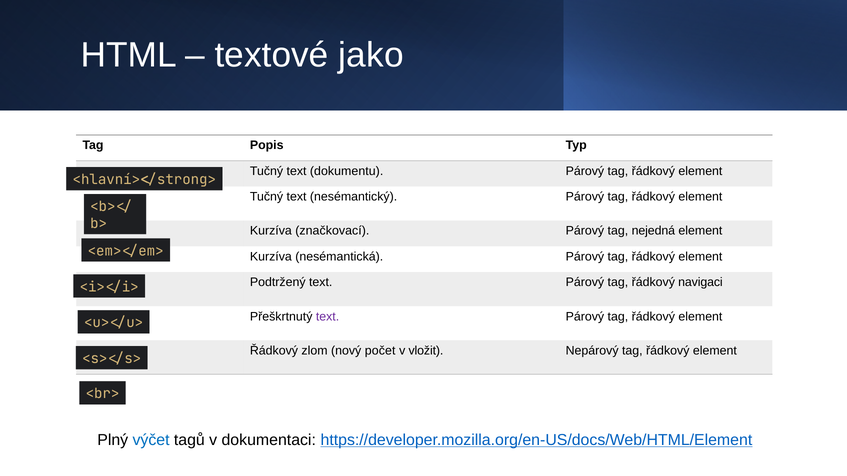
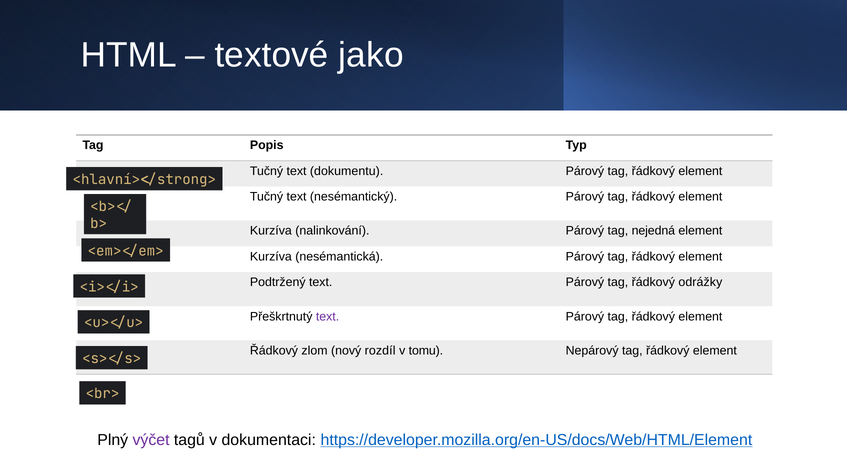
značkovací: značkovací -> nalinkování (332, 231)
navigaci: navigaci -> odrážky (700, 283)
počet: počet -> rozdíl (380, 351)
vložit: vložit -> tomu (426, 351)
výčet colour: blue -> purple (151, 440)
